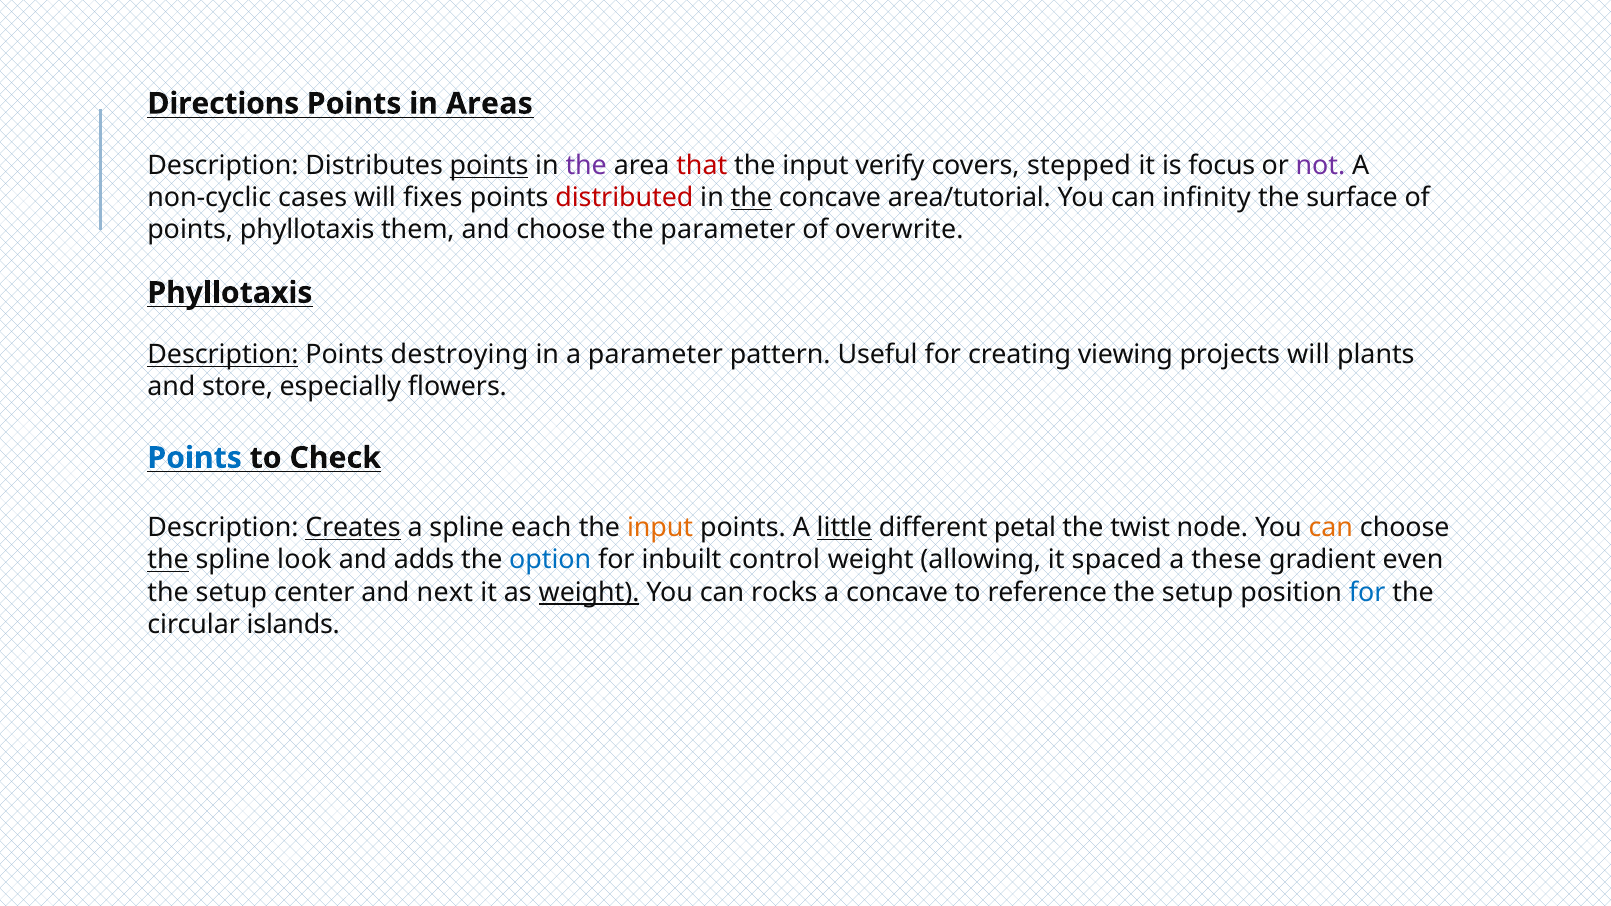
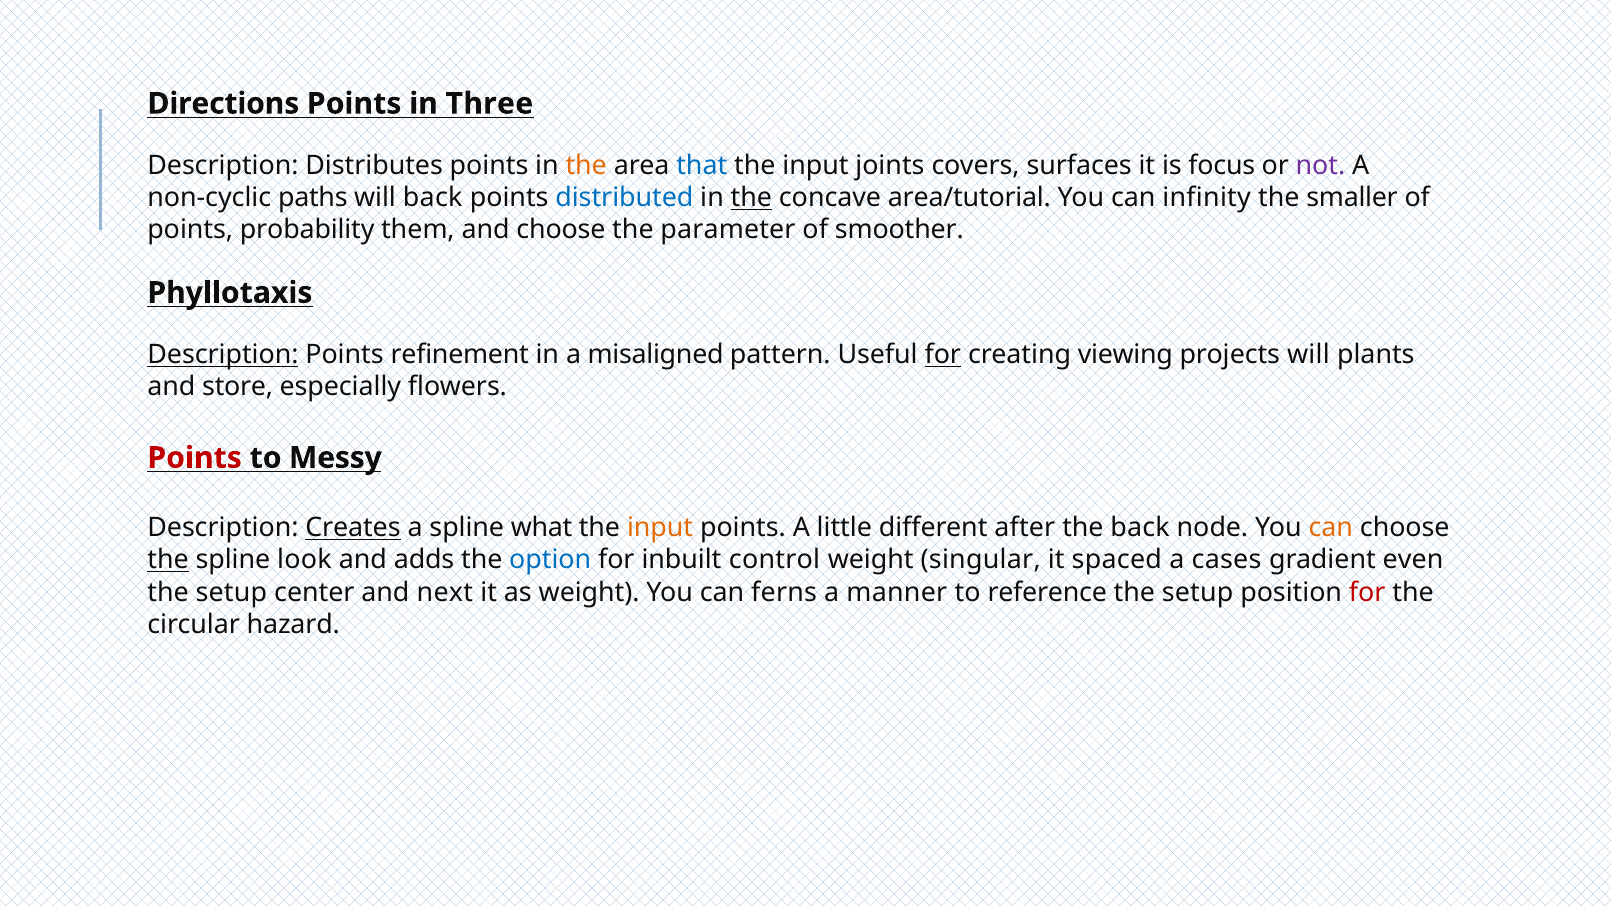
Areas: Areas -> Three (489, 104)
points underline: present -> none (489, 166)
the colour: purple -> orange (586, 166)
that colour: red -> blue (702, 166)
verify: verify -> joints (890, 166)
stepped: stepped -> surfaces (1079, 166)
cases: cases -> paths (313, 198)
will fixes: fixes -> back (433, 198)
distributed colour: red -> blue (624, 198)
surface: surface -> smaller (1352, 198)
points phyllotaxis: phyllotaxis -> probability (307, 230)
overwrite: overwrite -> smoother (899, 230)
destroying: destroying -> refinement (460, 355)
a parameter: parameter -> misaligned (656, 355)
for underline: none -> present (943, 355)
Points colour: blue -> red (195, 458)
Check: Check -> Messy (335, 458)
each: each -> what (542, 528)
little underline: present -> none (844, 528)
petal: petal -> after (1025, 528)
the twist: twist -> back (1140, 528)
allowing: allowing -> singular (981, 560)
these: these -> cases (1227, 560)
weight underline: present -> none (589, 592)
rocks: rocks -> ferns (784, 592)
a concave: concave -> manner (897, 592)
for colour: blue -> red (1367, 592)
islands: islands -> hazard (293, 625)
